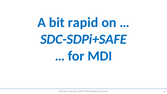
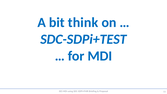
rapid: rapid -> think (83, 22)
SDC-SDPi+SAFE: SDC-SDPi+SAFE -> SDC-SDPi+TEST (83, 39)
